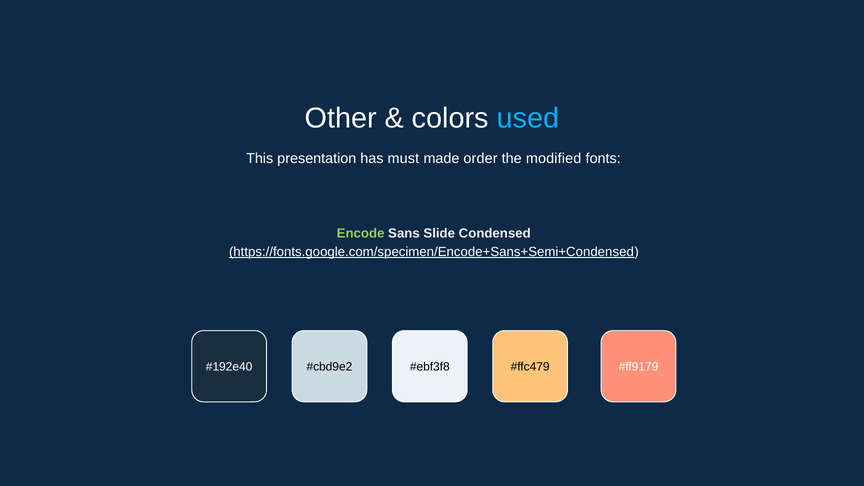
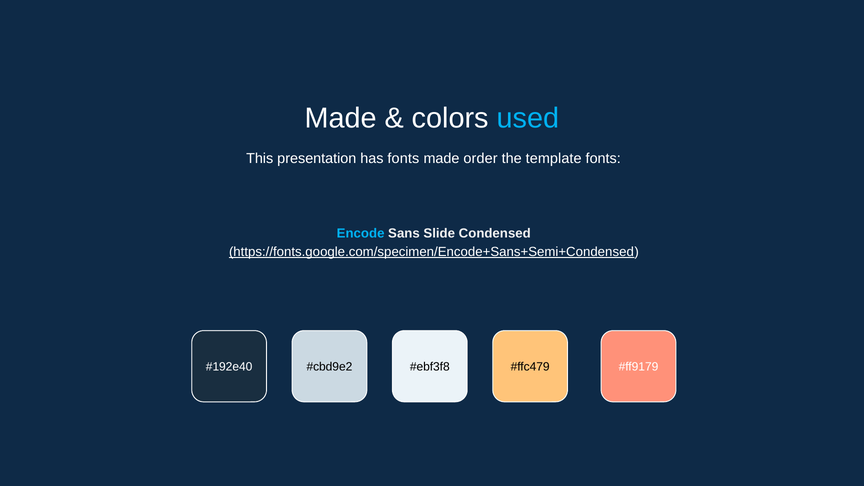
Other: Other -> Made (341, 118)
has must: must -> fonts (403, 159)
modified: modified -> template (554, 159)
Encode colour: light green -> light blue (361, 234)
